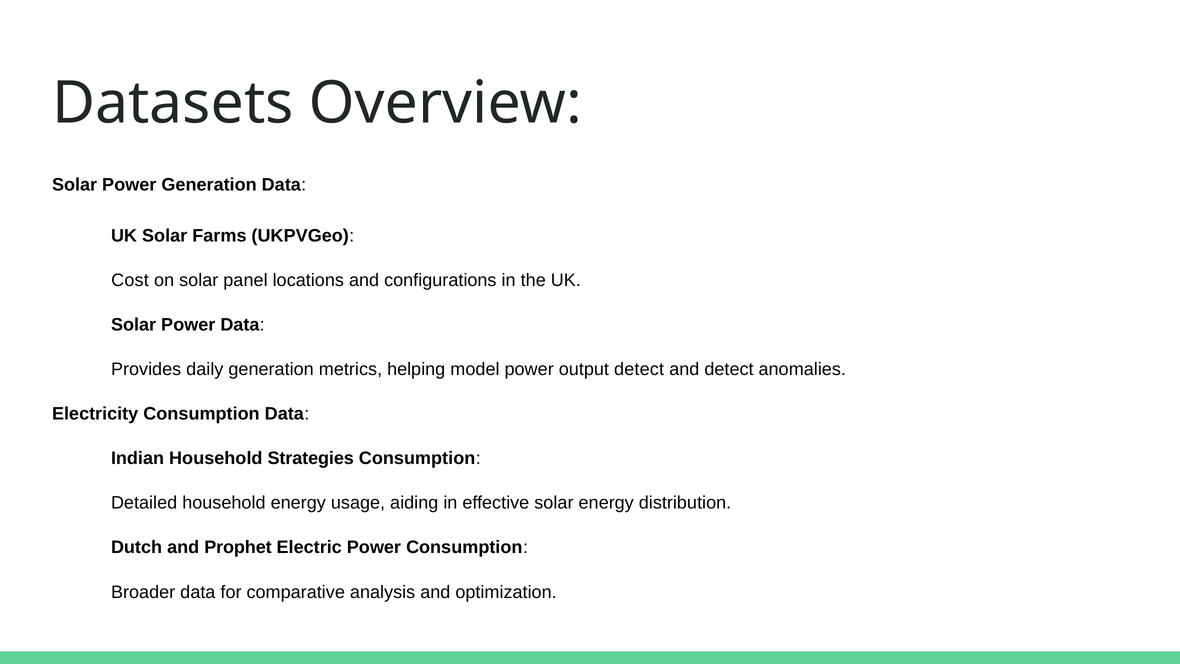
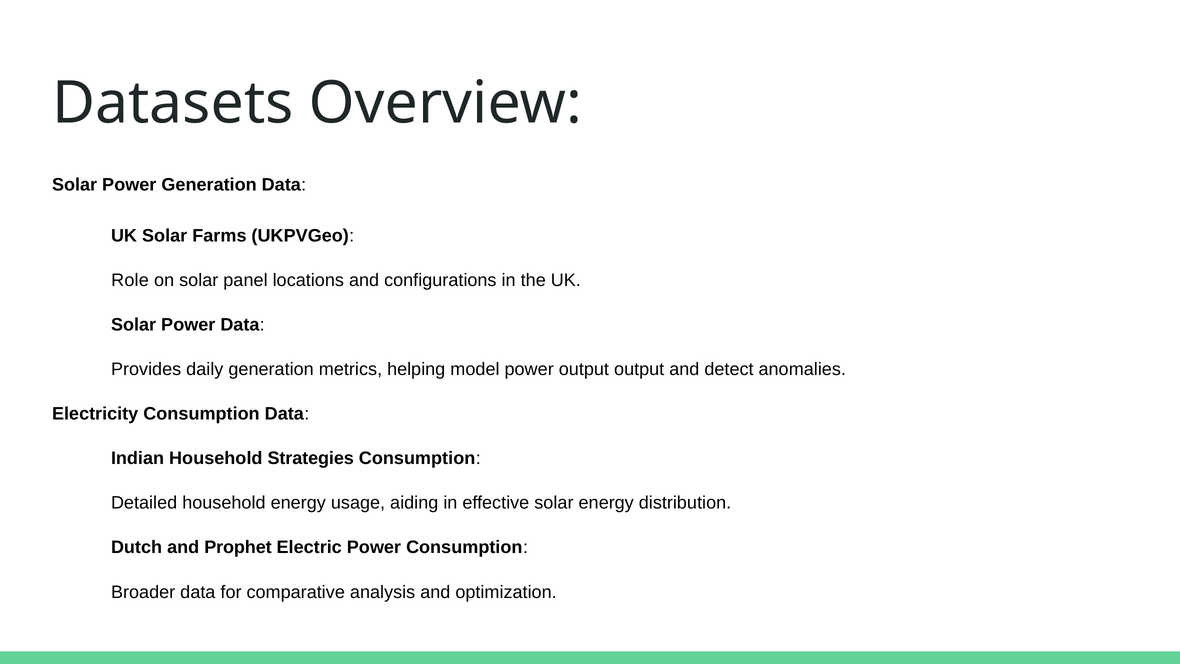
Cost: Cost -> Role (130, 280)
output detect: detect -> output (639, 369)
